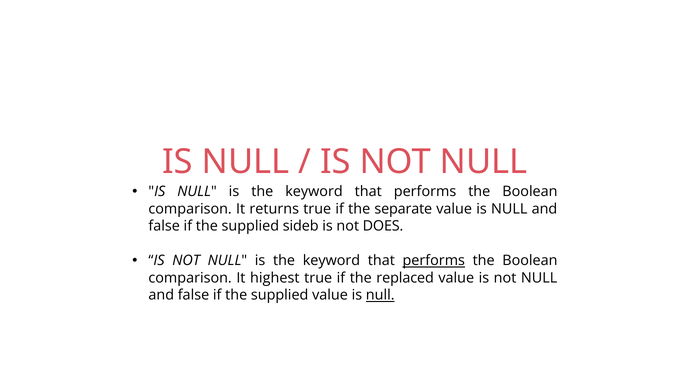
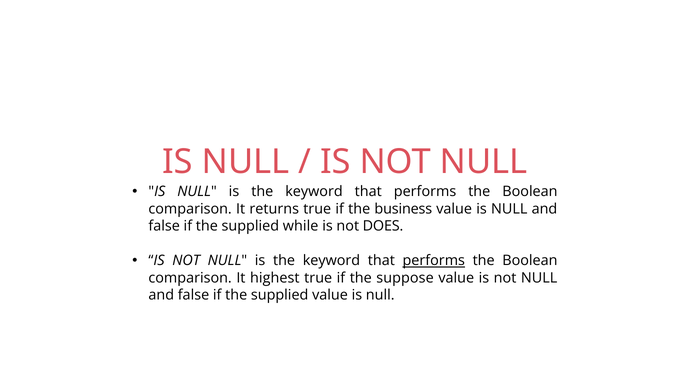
separate: separate -> business (403, 209)
sideb: sideb -> while (301, 226)
replaced: replaced -> suppose (405, 278)
null underline: present -> none (380, 295)
